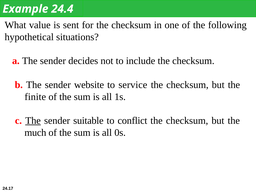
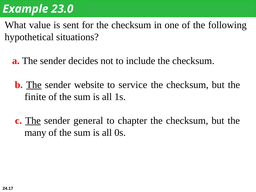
24.4: 24.4 -> 23.0 (62, 9)
The underline: none -> present (34, 85)
suitable: suitable -> general (88, 121)
conflict: conflict -> chapter (132, 121)
much: much -> many (35, 133)
